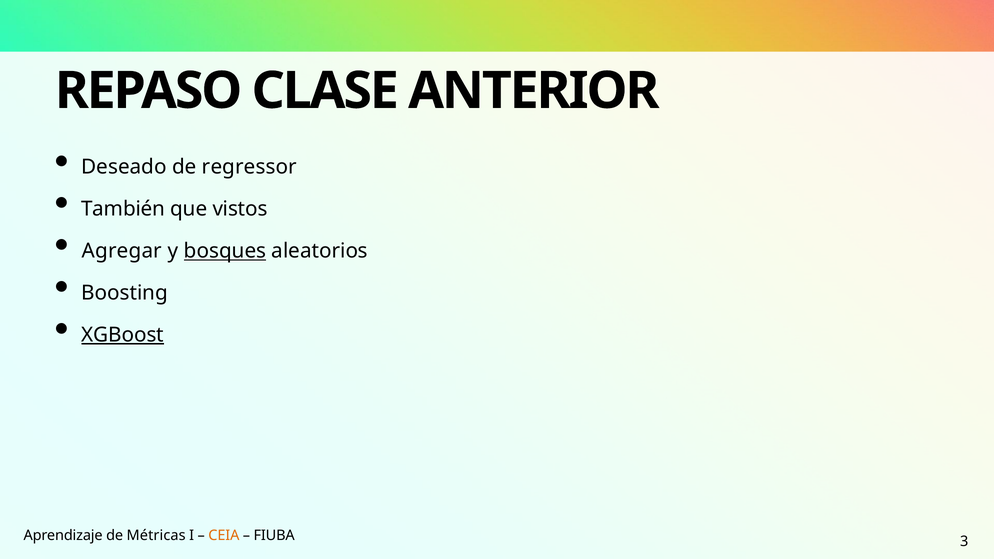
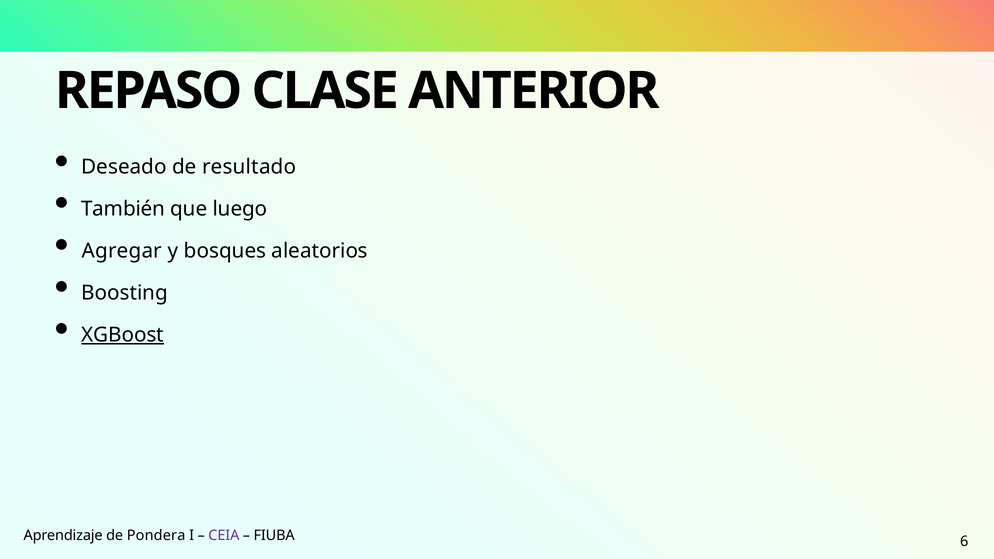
regressor: regressor -> resultado (249, 167)
vistos: vistos -> luego (240, 209)
bosques underline: present -> none (225, 251)
Métricas: Métricas -> Pondera (156, 535)
CEIA colour: orange -> purple (224, 535)
3: 3 -> 6 (964, 542)
